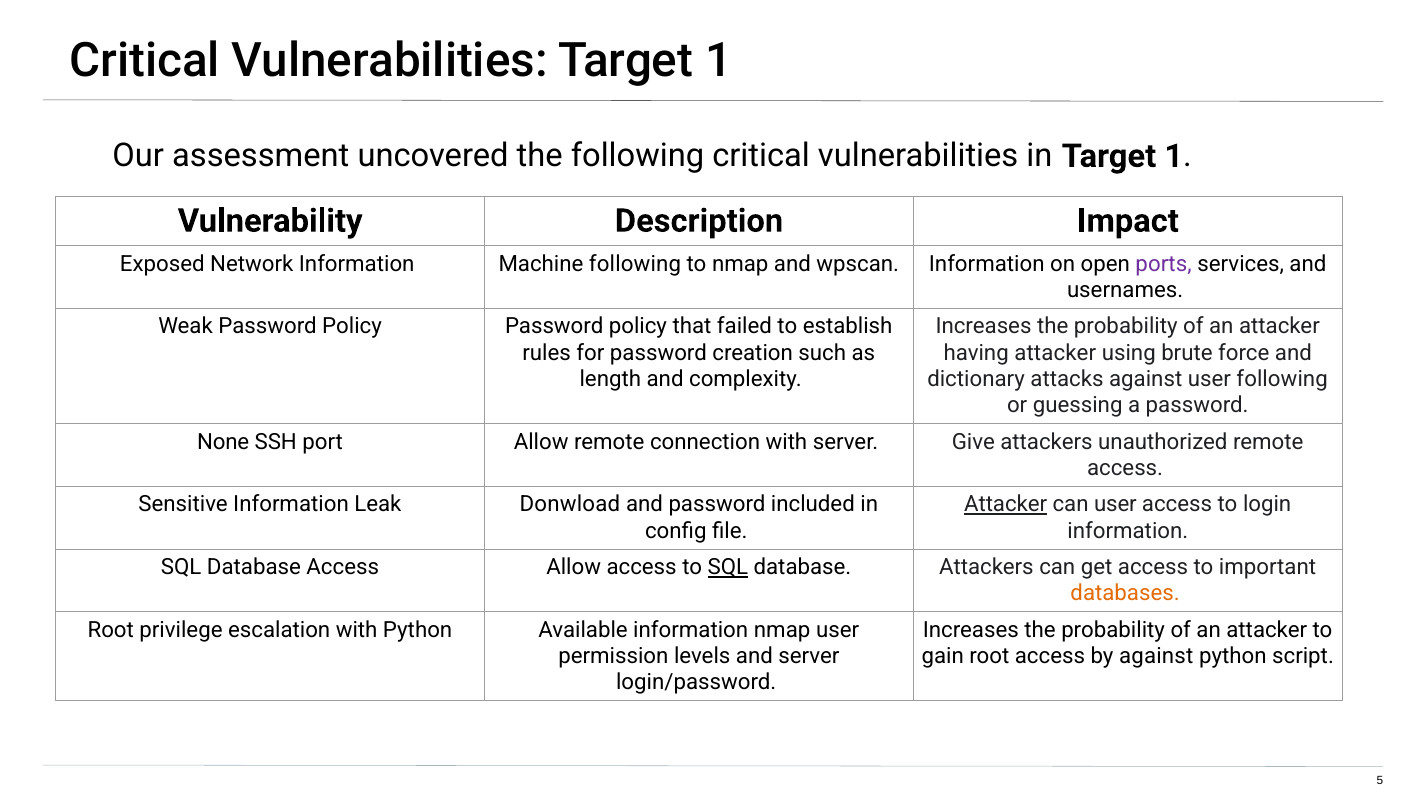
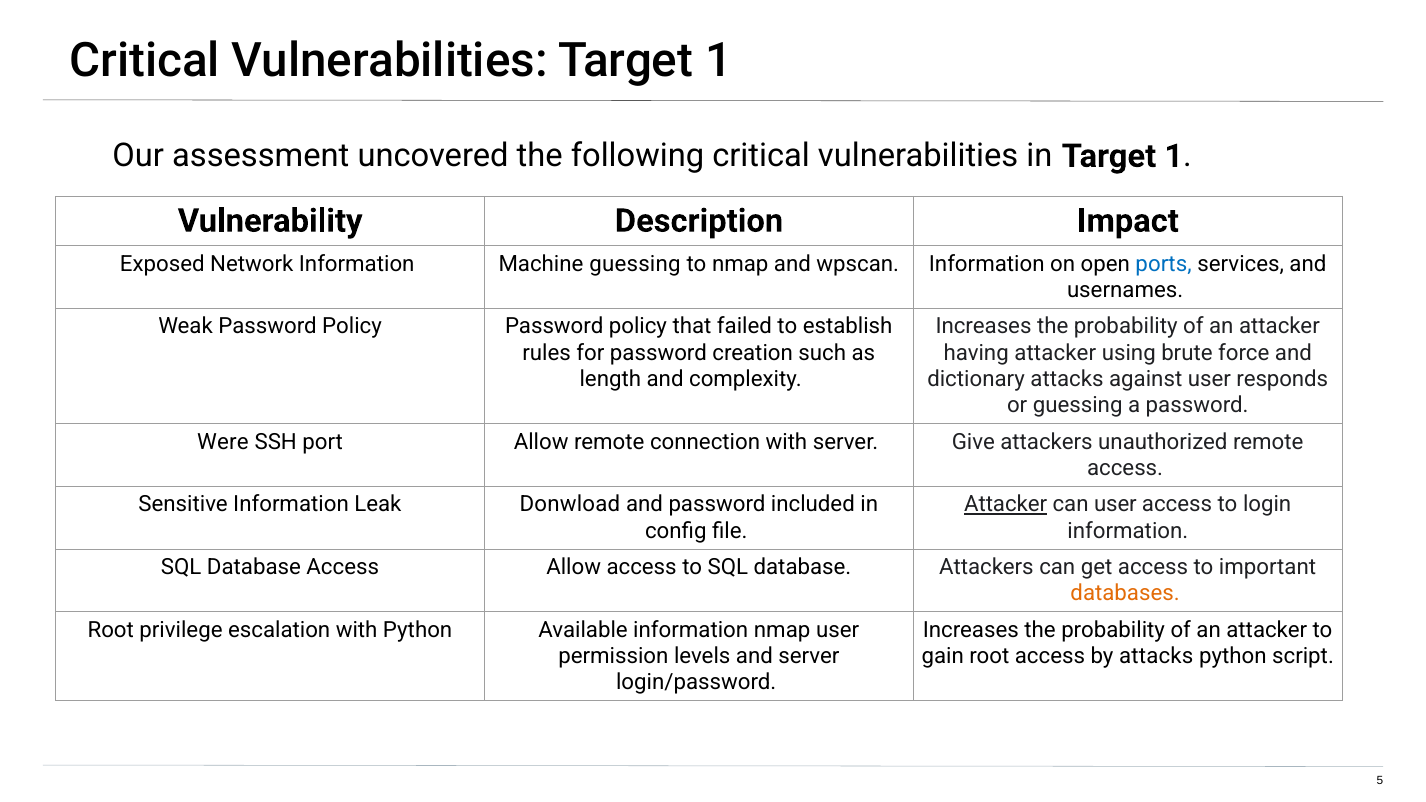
Machine following: following -> guessing (635, 264)
ports colour: purple -> blue (1164, 264)
user following: following -> responds (1282, 379)
None: None -> Were (223, 442)
SQL underline: present -> none (728, 568)
by against: against -> attacks (1156, 657)
